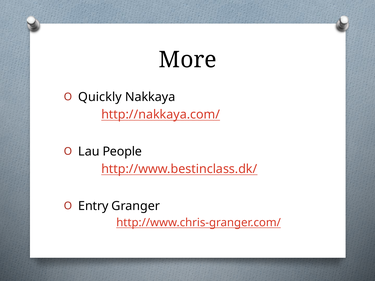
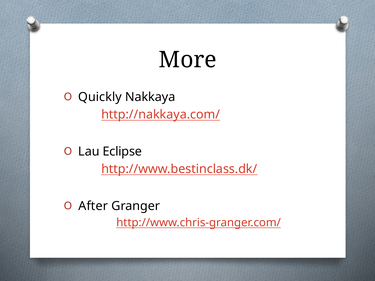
People: People -> Eclipse (122, 152)
Entry: Entry -> After (93, 206)
